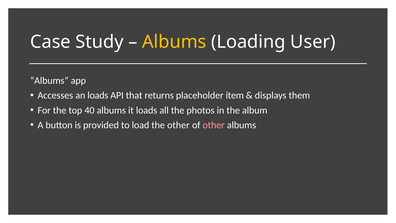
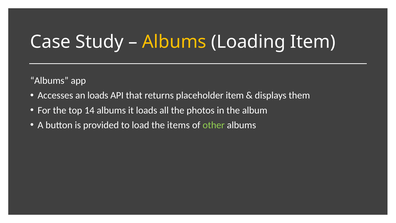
Loading User: User -> Item (313, 42)
40: 40 -> 14 (89, 110)
the other: other -> items (178, 125)
other colour: pink -> light green (214, 125)
